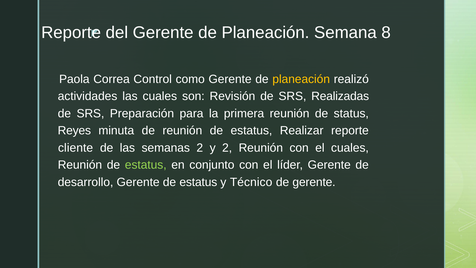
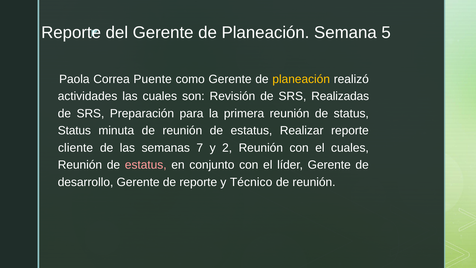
8: 8 -> 5 (386, 33)
Control: Control -> Puente (153, 79)
Reyes: Reyes -> Status (74, 131)
semanas 2: 2 -> 7 (200, 148)
estatus colour: light green -> pink (146, 165)
Gerente de estatus: estatus -> reporte (198, 182)
gerente: gerente -> reunión (314, 182)
